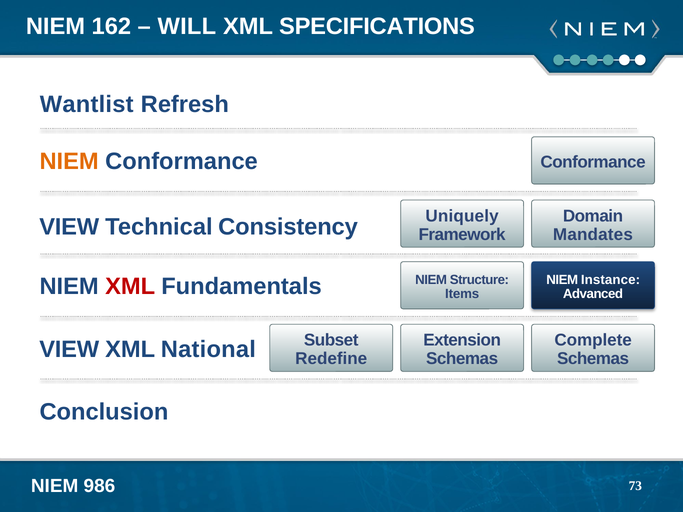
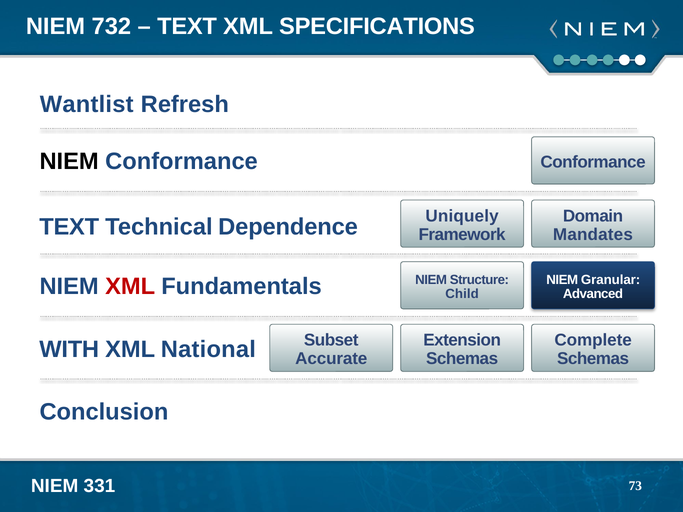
162: 162 -> 732 (111, 26)
WILL: WILL -> TEXT (187, 26)
NIEM colour: orange -> black (69, 162)
VIEW: VIEW -> TEXT (69, 227)
Consistency: Consistency -> Dependence (288, 227)
Instance: Instance -> Granular (611, 280)
Items: Items -> Child (462, 294)
VIEW: VIEW -> WITH (69, 349)
Redefine: Redefine -> Accurate (331, 359)
986: 986 -> 331 (99, 486)
